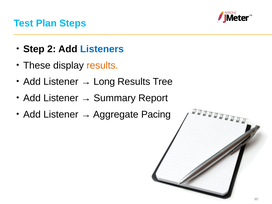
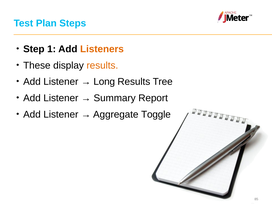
2: 2 -> 1 (52, 49)
Listeners colour: blue -> orange (102, 49)
Pacing: Pacing -> Toggle (156, 114)
